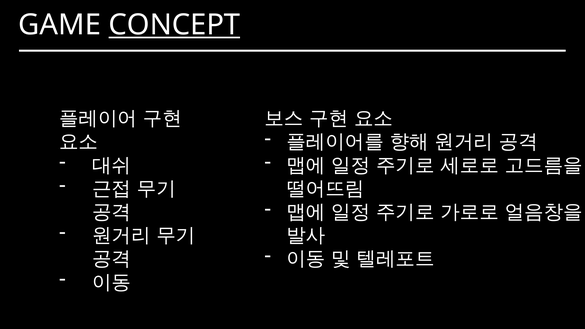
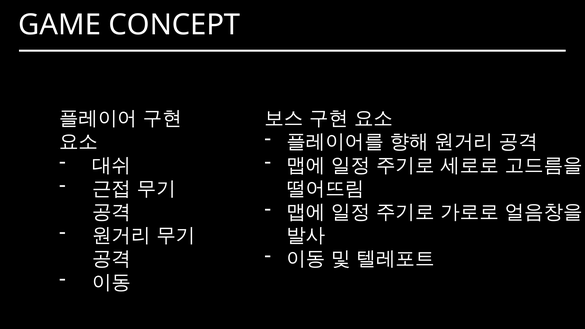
CONCEPT underline: present -> none (174, 25)
